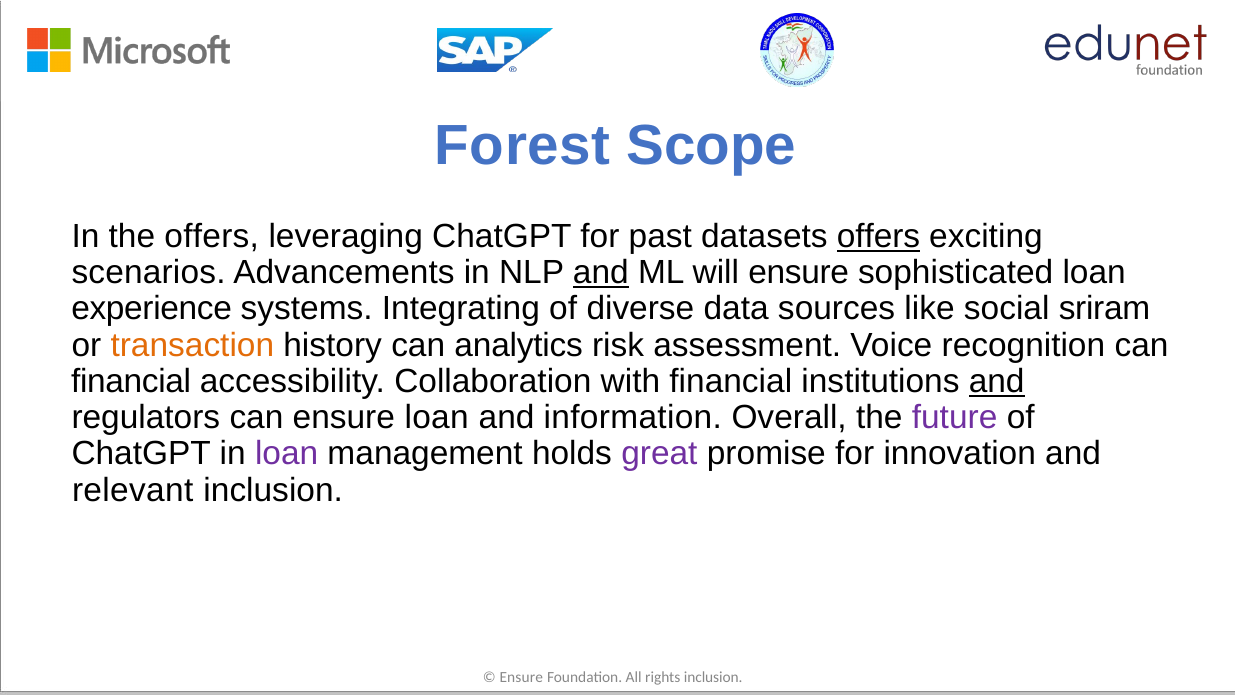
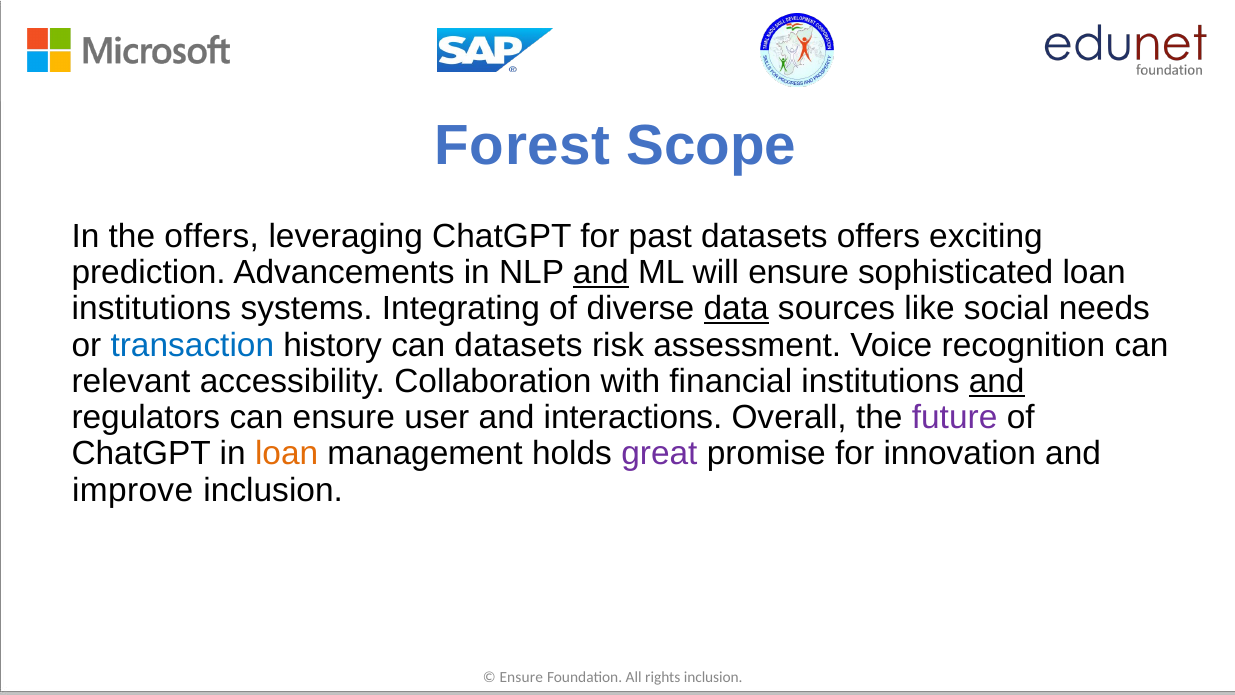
offers underline: present -> none (879, 236)
scenarios: scenarios -> prediction (149, 273)
experience: experience -> institutions (151, 309)
data underline: none -> present (736, 309)
sriram: sriram -> needs (1104, 309)
transaction colour: orange -> blue (192, 345)
can analytics: analytics -> datasets (518, 345)
financial: financial -> relevant (131, 381)
ensure loan: loan -> user (437, 417)
information: information -> interactions (633, 417)
loan colour: purple -> orange (287, 454)
relevant: relevant -> improve (133, 490)
